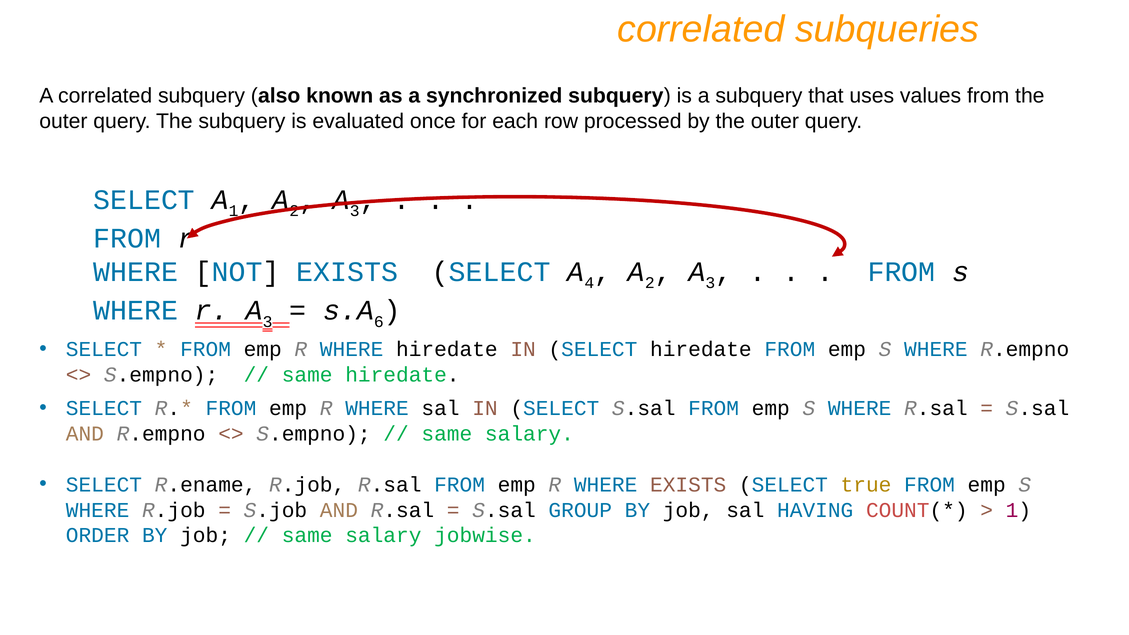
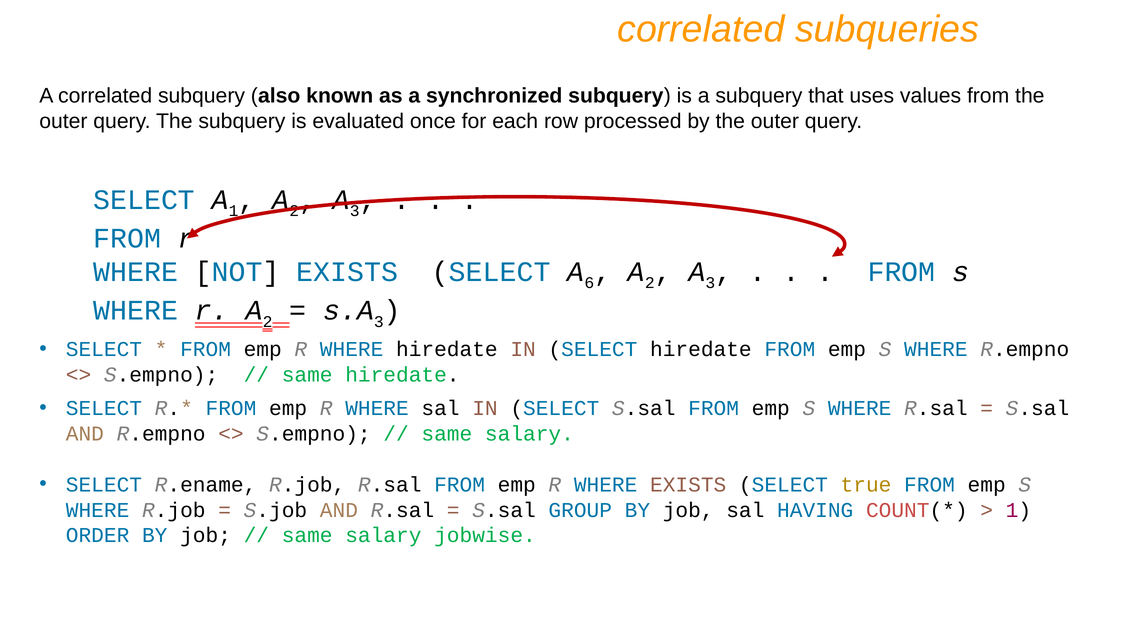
4: 4 -> 6 (589, 283)
r A 3: 3 -> 2 (268, 322)
6: 6 -> 3 (379, 322)
